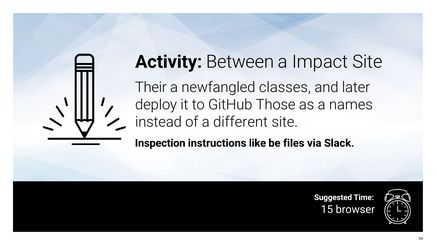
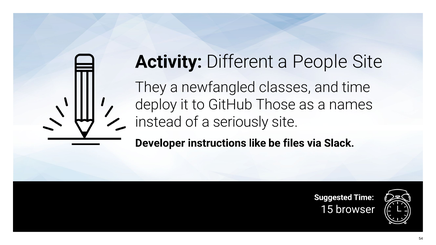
Between: Between -> Different (240, 62)
Impact: Impact -> People (320, 62)
Their: Their -> They (151, 87)
and later: later -> time (356, 87)
different: different -> seriously (241, 122)
Inspection: Inspection -> Developer (160, 143)
